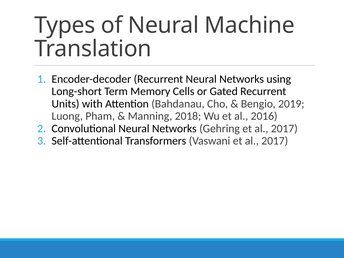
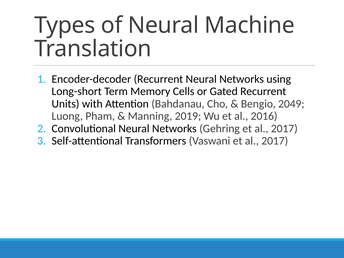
2019: 2019 -> 2049 (291, 104)
2018: 2018 -> 2019 (188, 116)
